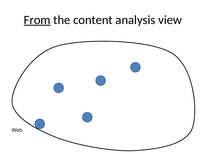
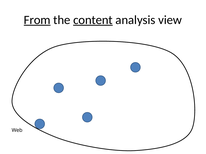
content underline: none -> present (93, 20)
